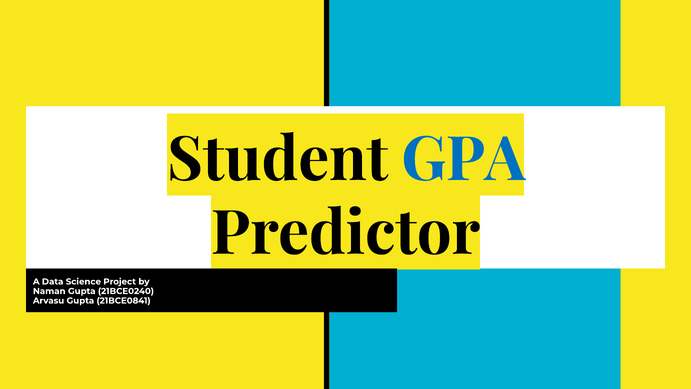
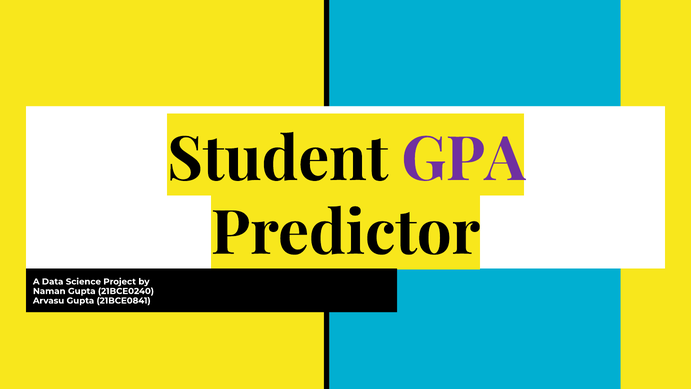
GPA colour: blue -> purple (463, 160)
